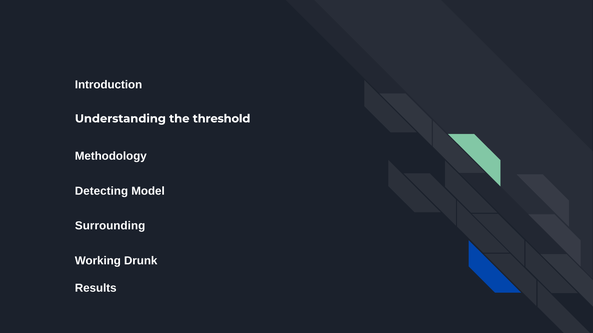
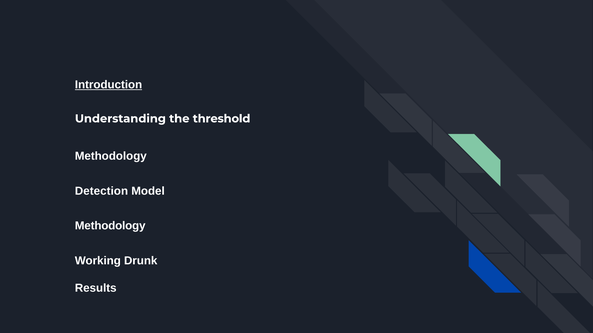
Introduction underline: none -> present (109, 85)
Detecting: Detecting -> Detection (101, 191)
Surrounding: Surrounding -> Methodology (110, 226)
